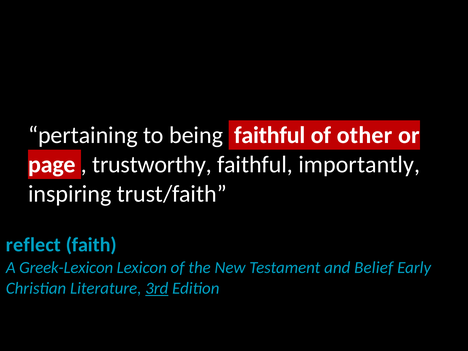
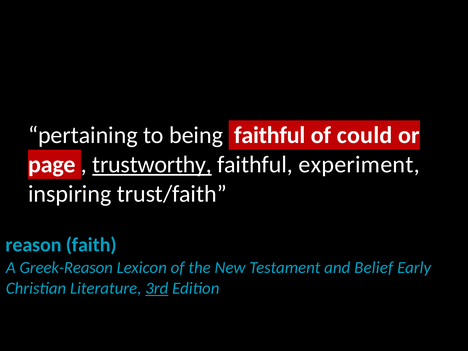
other: other -> could (365, 135)
trustworthy underline: none -> present (152, 164)
importantly: importantly -> experiment (359, 164)
reflect: reflect -> reason (34, 245)
Greek-Lexicon: Greek-Lexicon -> Greek-Reason (66, 268)
